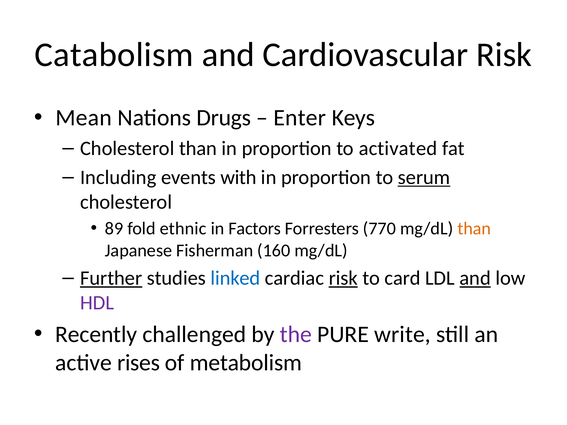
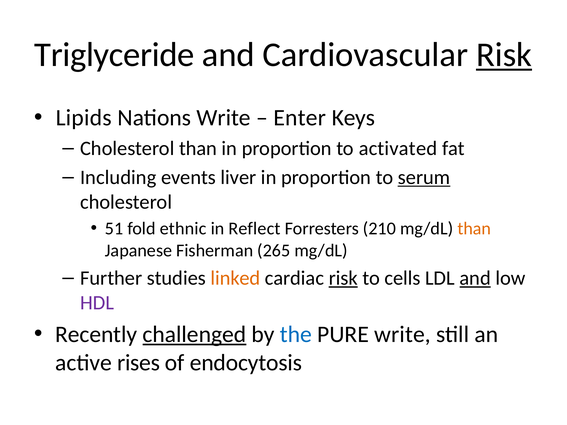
Catabolism: Catabolism -> Triglyceride (114, 55)
Risk underline: none -> present (504, 55)
Mean: Mean -> Lipids (84, 118)
Nations Drugs: Drugs -> Write (224, 118)
with: with -> liver (238, 178)
89: 89 -> 51 (114, 229)
Factors: Factors -> Reflect (255, 229)
770: 770 -> 210 (379, 229)
160: 160 -> 265 (274, 251)
Further underline: present -> none (111, 278)
linked colour: blue -> orange (235, 278)
card: card -> cells (403, 278)
challenged underline: none -> present (194, 335)
the colour: purple -> blue (296, 335)
metabolism: metabolism -> endocytosis (246, 363)
